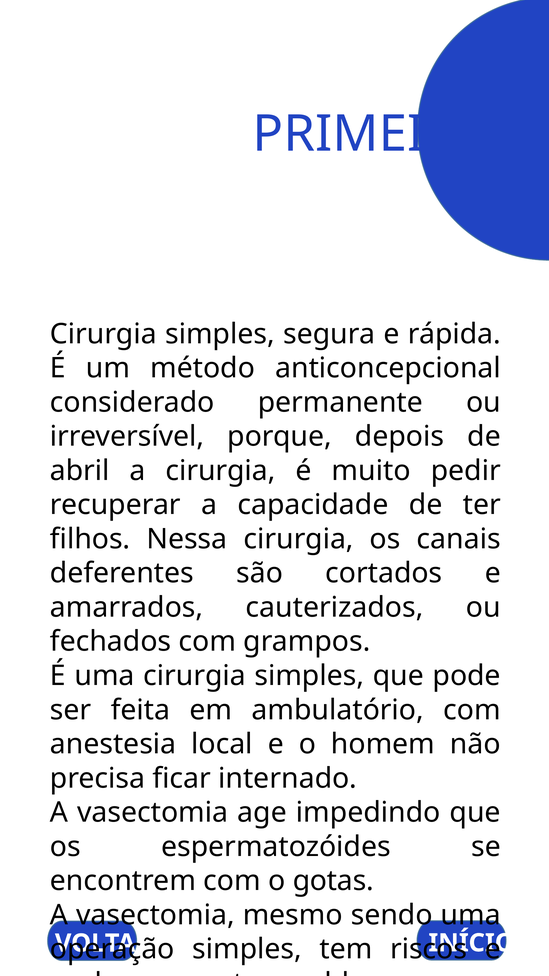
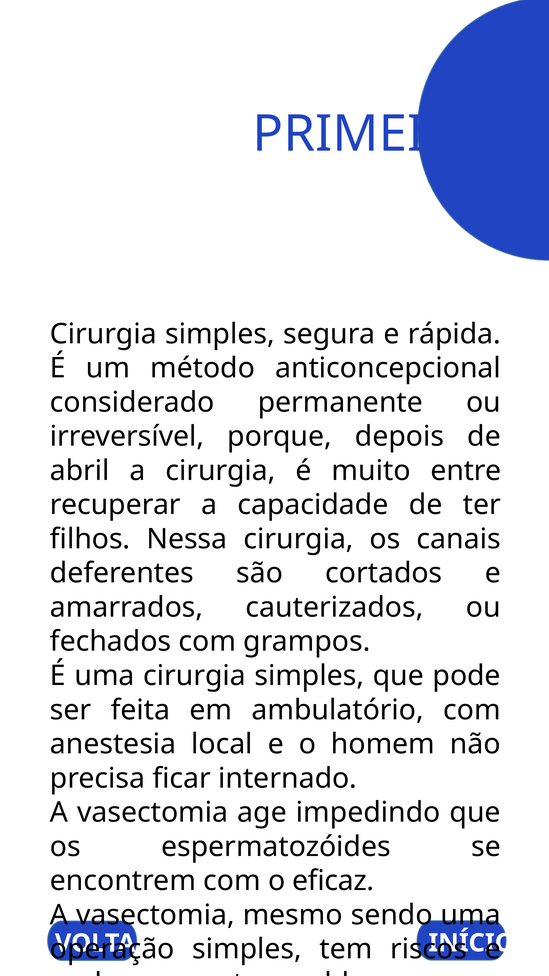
pedir: pedir -> entre (466, 471)
gotas: gotas -> eficaz (333, 881)
